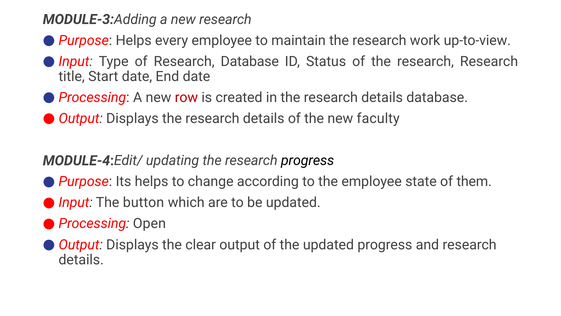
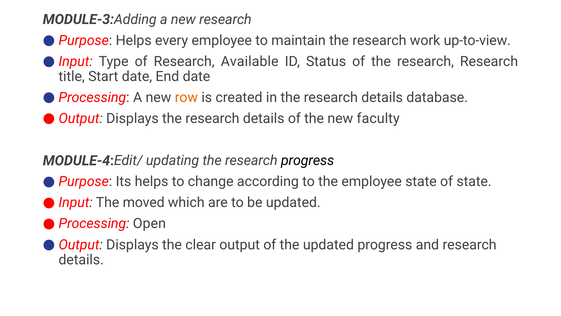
Research Database: Database -> Available (250, 61)
row colour: red -> orange (186, 97)
of them: them -> state (474, 181)
button: button -> moved (144, 202)
